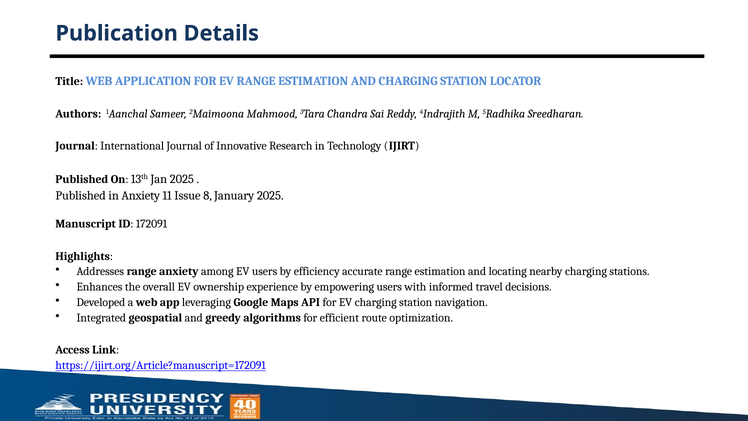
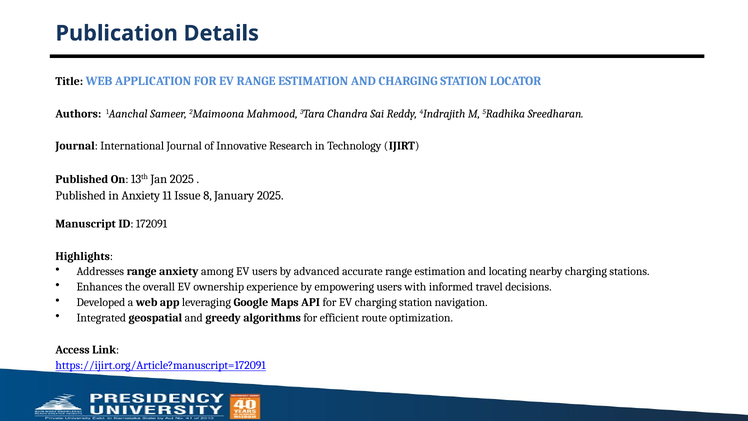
efficiency: efficiency -> advanced (317, 271)
